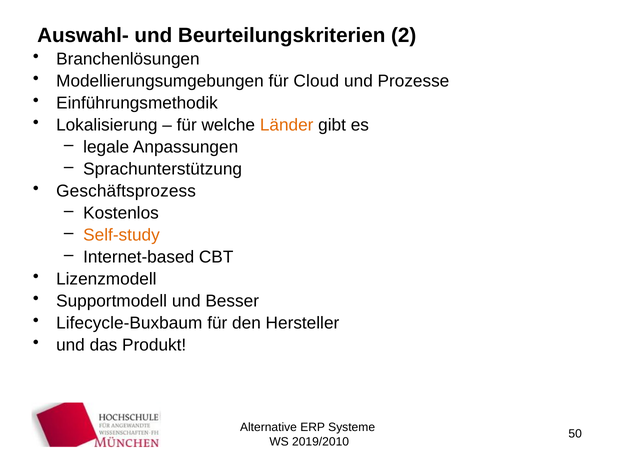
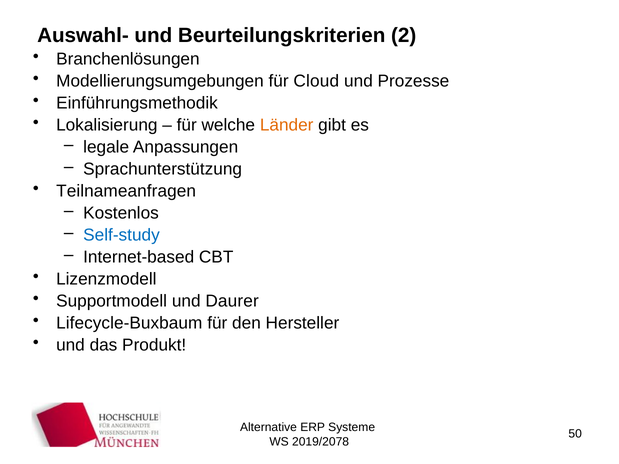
Geschäftsprozess: Geschäftsprozess -> Teilnameanfragen (126, 191)
Self-study colour: orange -> blue (122, 235)
Besser: Besser -> Daurer (232, 301)
2019/2010: 2019/2010 -> 2019/2078 (321, 442)
